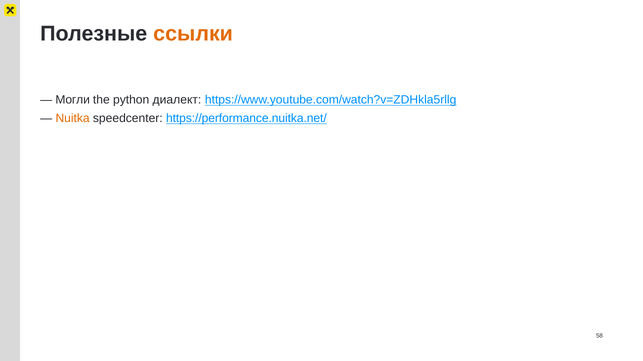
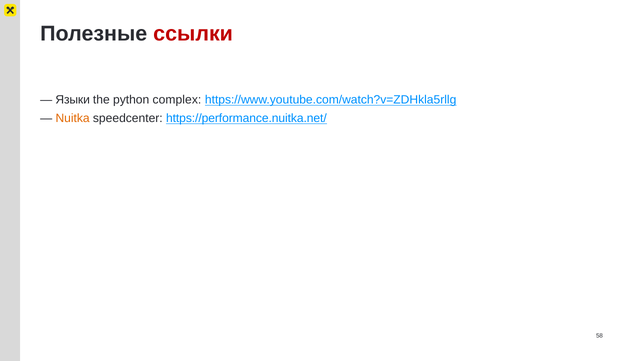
ссылки colour: orange -> red (193, 34)
Могли: Могли -> Языки (73, 100)
диалект: диалект -> complex (177, 100)
